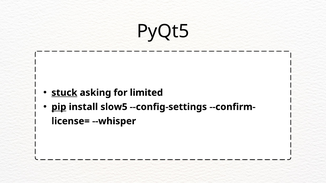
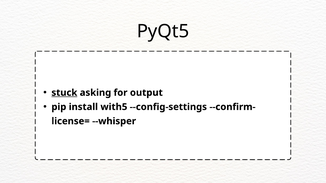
limited: limited -> output (146, 93)
pip underline: present -> none (59, 107)
slow5: slow5 -> with5 (114, 107)
